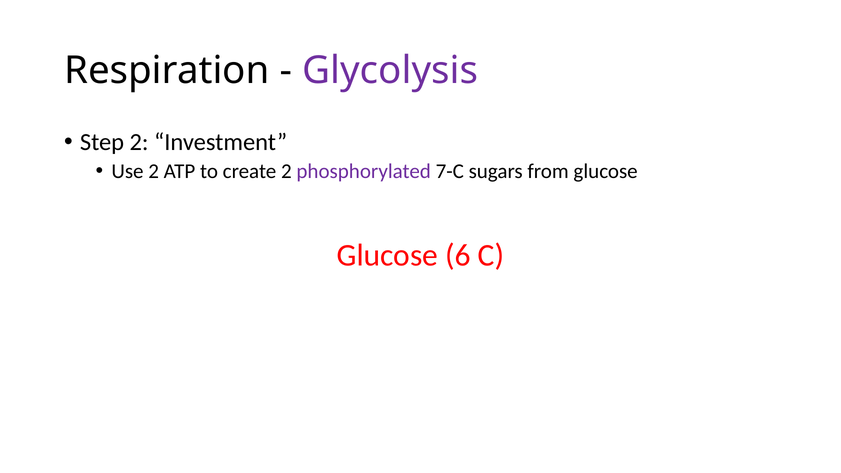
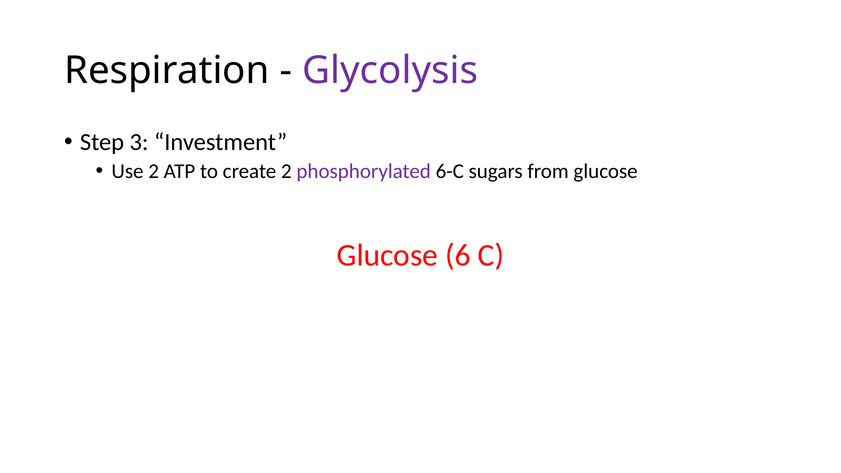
Step 2: 2 -> 3 (139, 142)
7-C: 7-C -> 6-C (450, 171)
